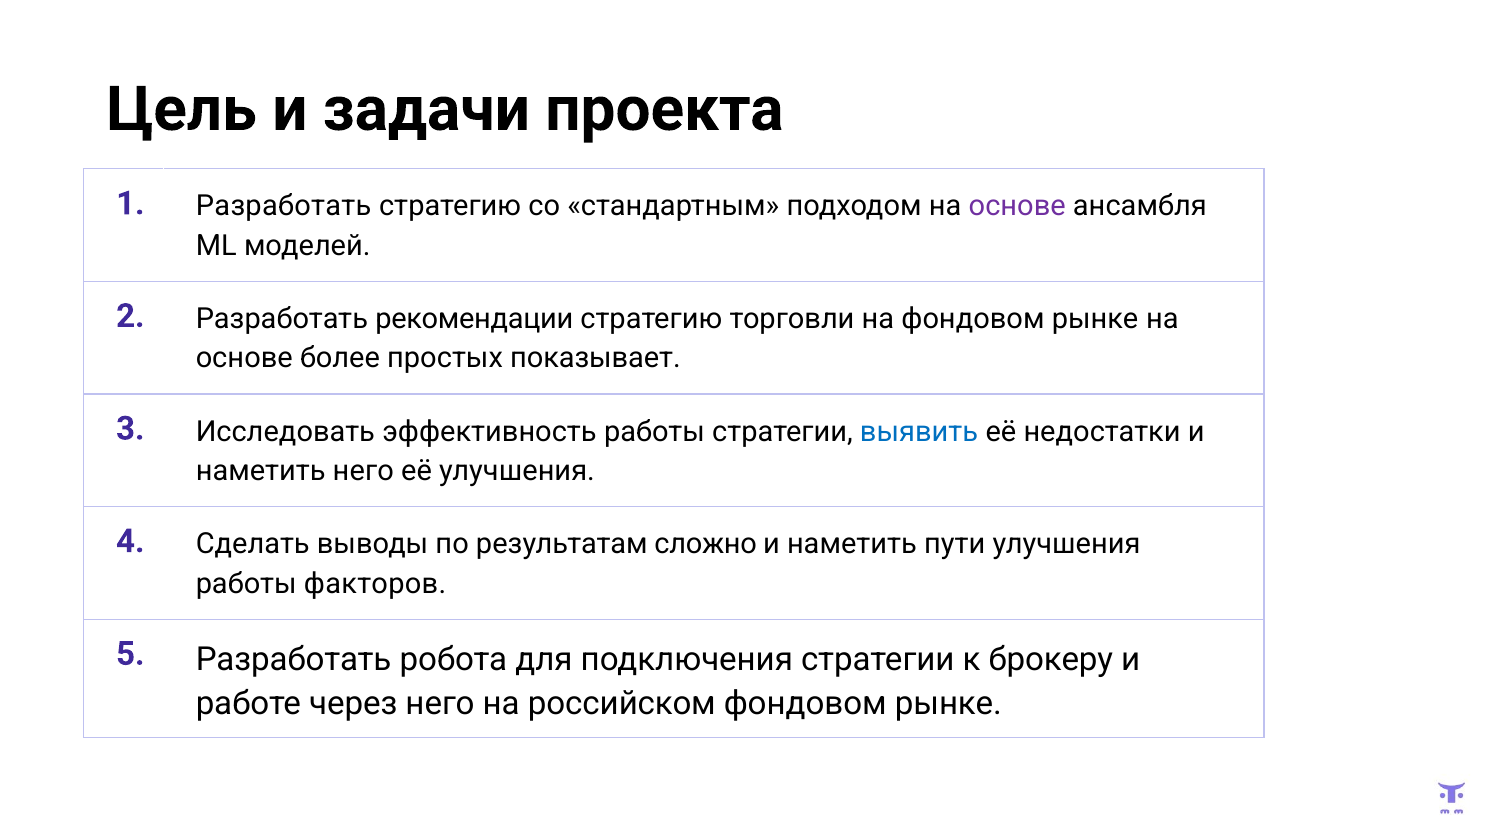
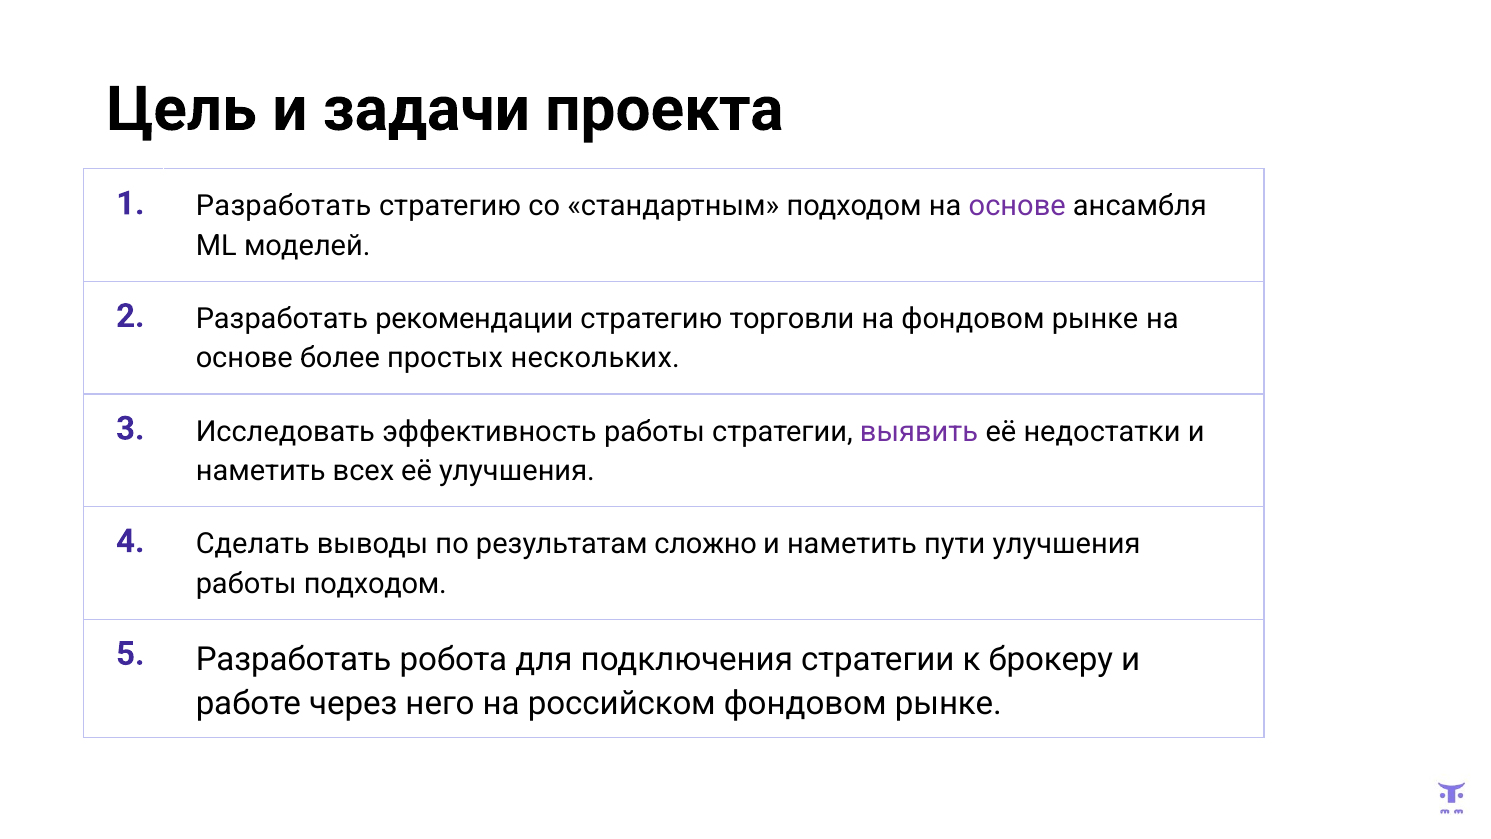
показывает: показывает -> нескольких (595, 358)
выявить colour: blue -> purple (919, 431)
наметить него: него -> всех (363, 471)
работы факторов: факторов -> подходом (375, 583)
